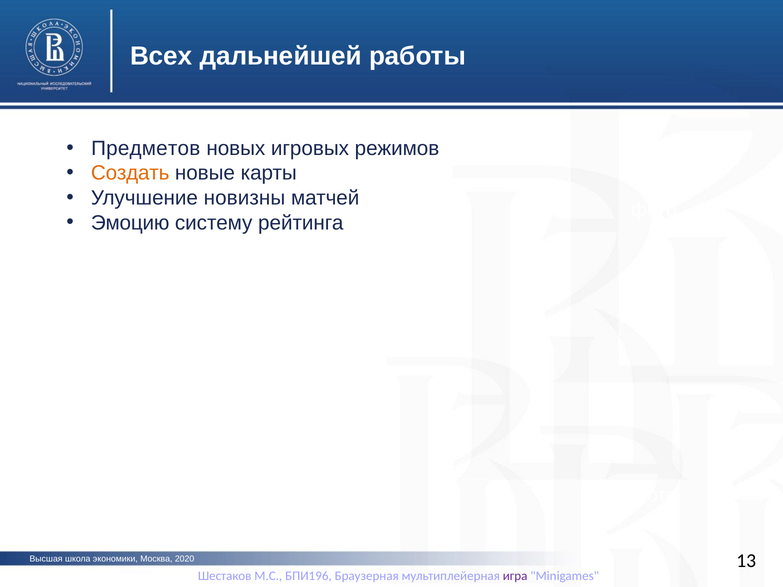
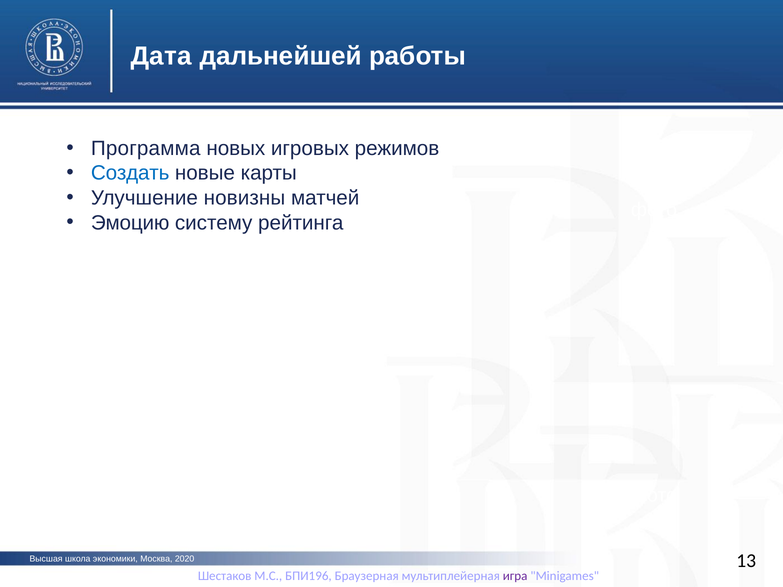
Всех: Всех -> Дата (161, 56)
Предметов: Предметов -> Программа (146, 148)
Создать colour: orange -> blue (130, 173)
